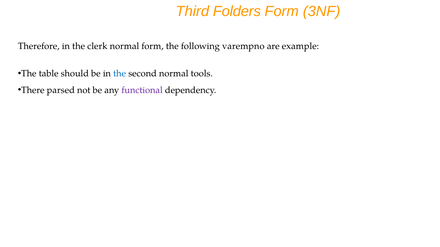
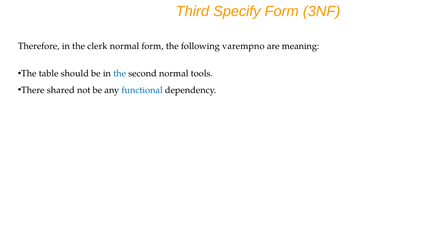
Folders: Folders -> Specify (237, 11)
example: example -> meaning (300, 46)
parsed: parsed -> shared (61, 90)
functional colour: purple -> blue (142, 90)
